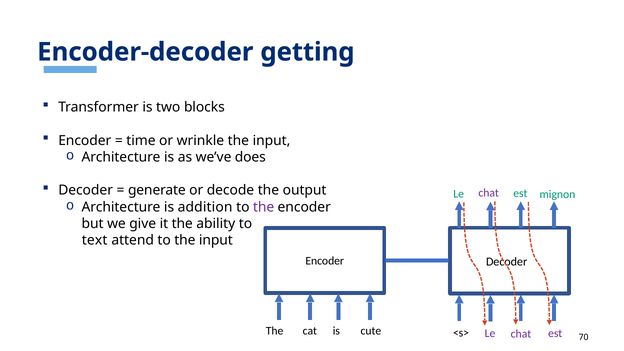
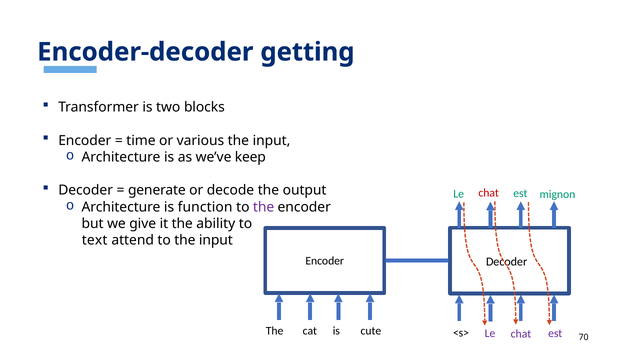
wrinkle: wrinkle -> various (200, 141)
does: does -> keep (250, 157)
chat colour: purple -> red (489, 193)
addition: addition -> function (205, 207)
